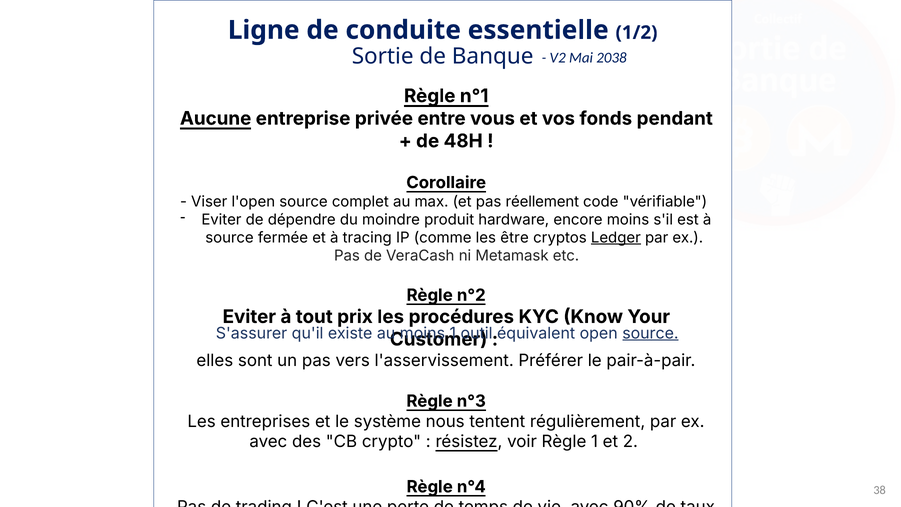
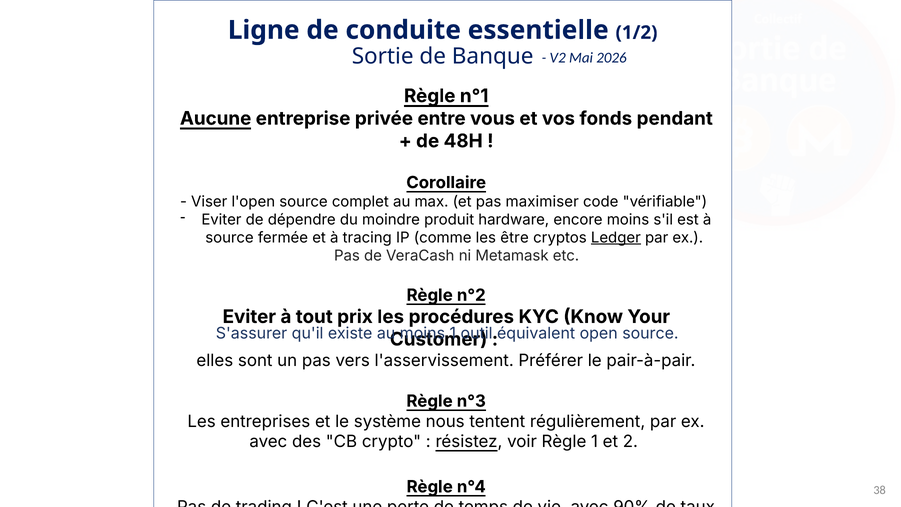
2038: 2038 -> 2026 (612, 58)
réellement: réellement -> maximiser (542, 202)
source underline: present -> none (650, 333)
